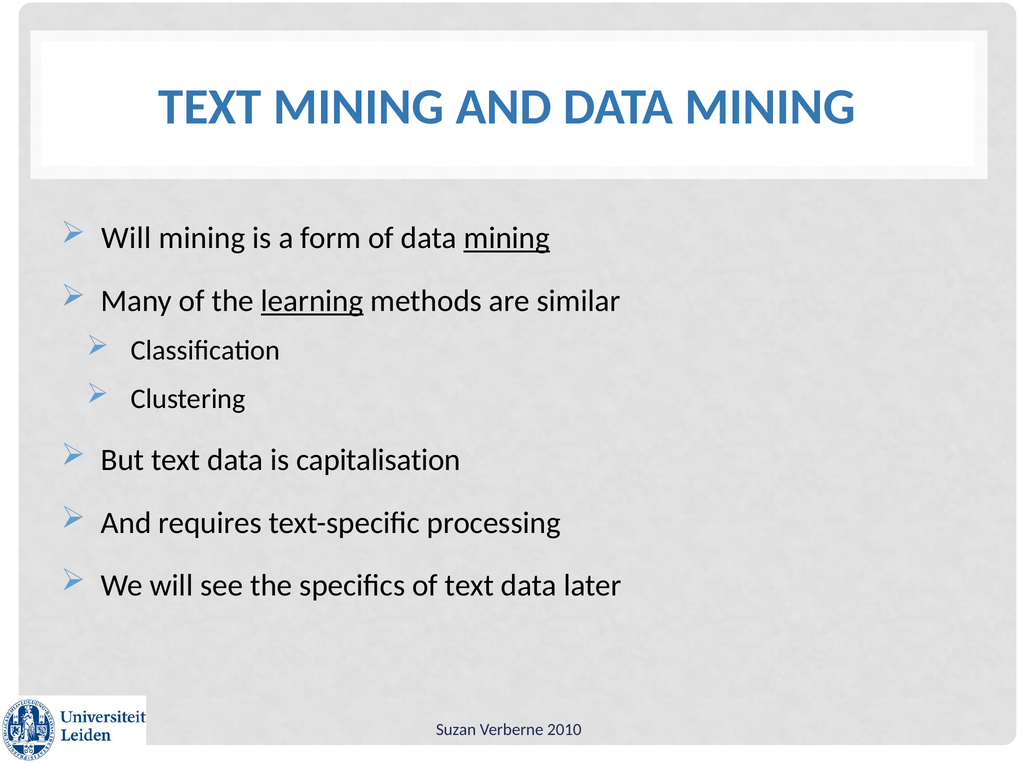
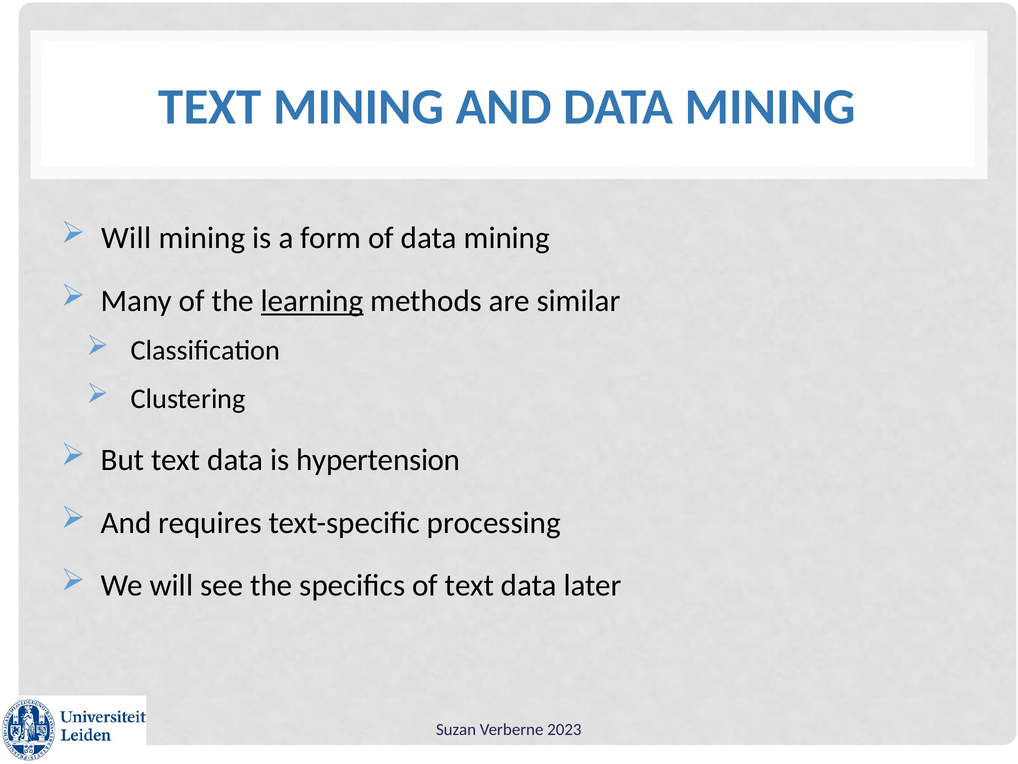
mining underline: present -> none (507, 238)
capitalisation: capitalisation -> hypertension (378, 460)
2010: 2010 -> 2023 (564, 729)
